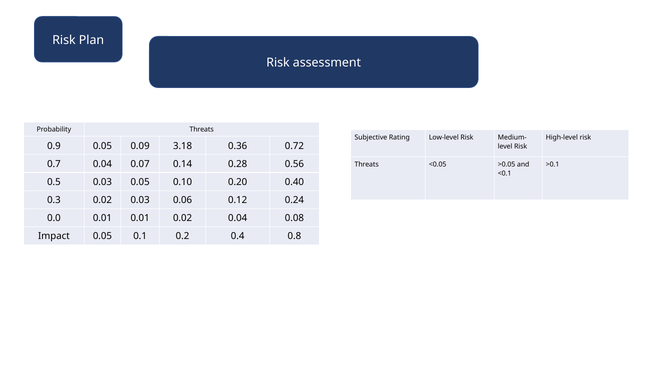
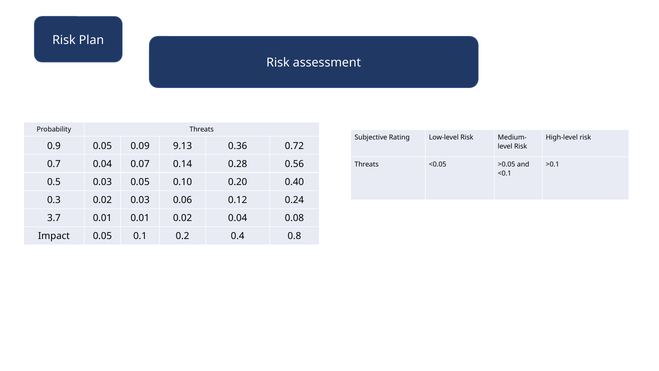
3.18: 3.18 -> 9.13 (183, 146)
0.0: 0.0 -> 3.7 (54, 218)
